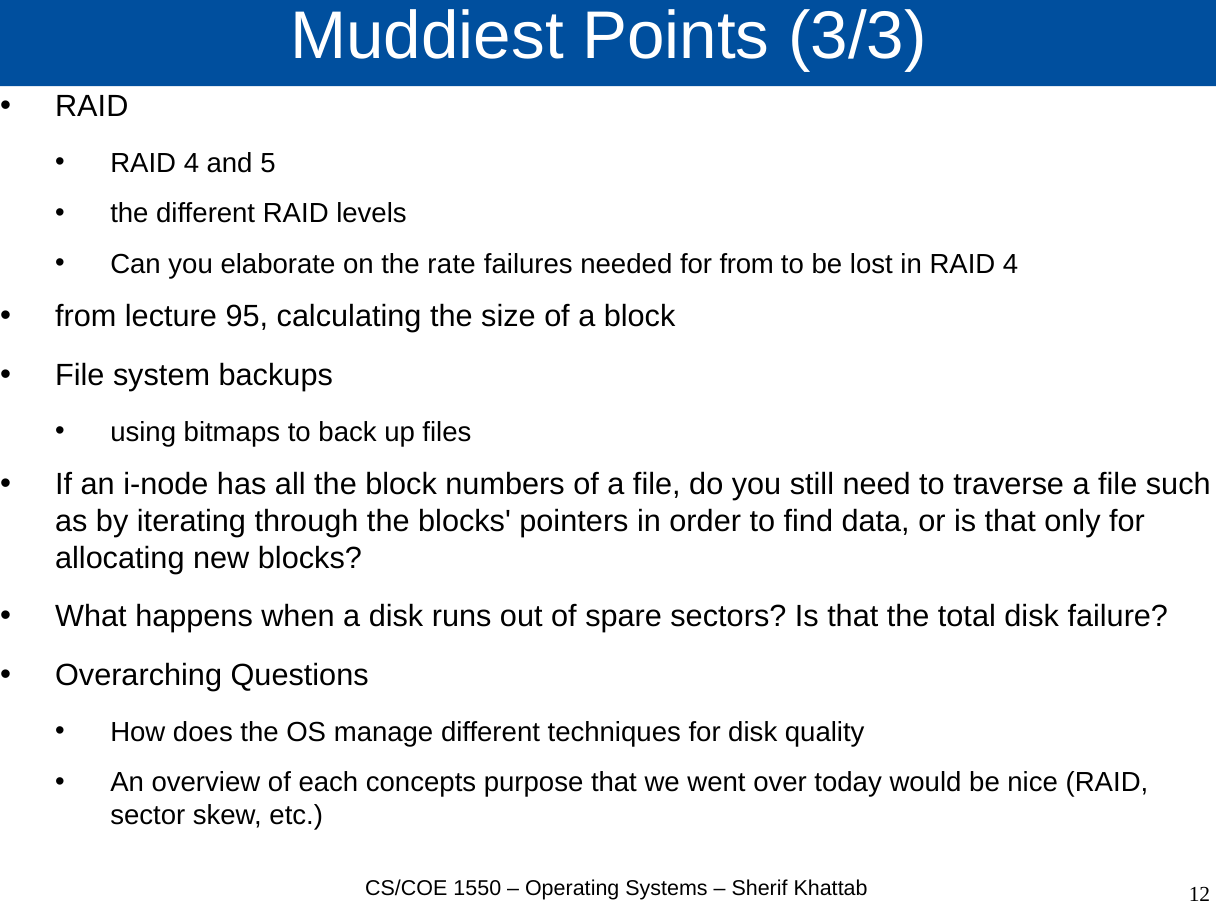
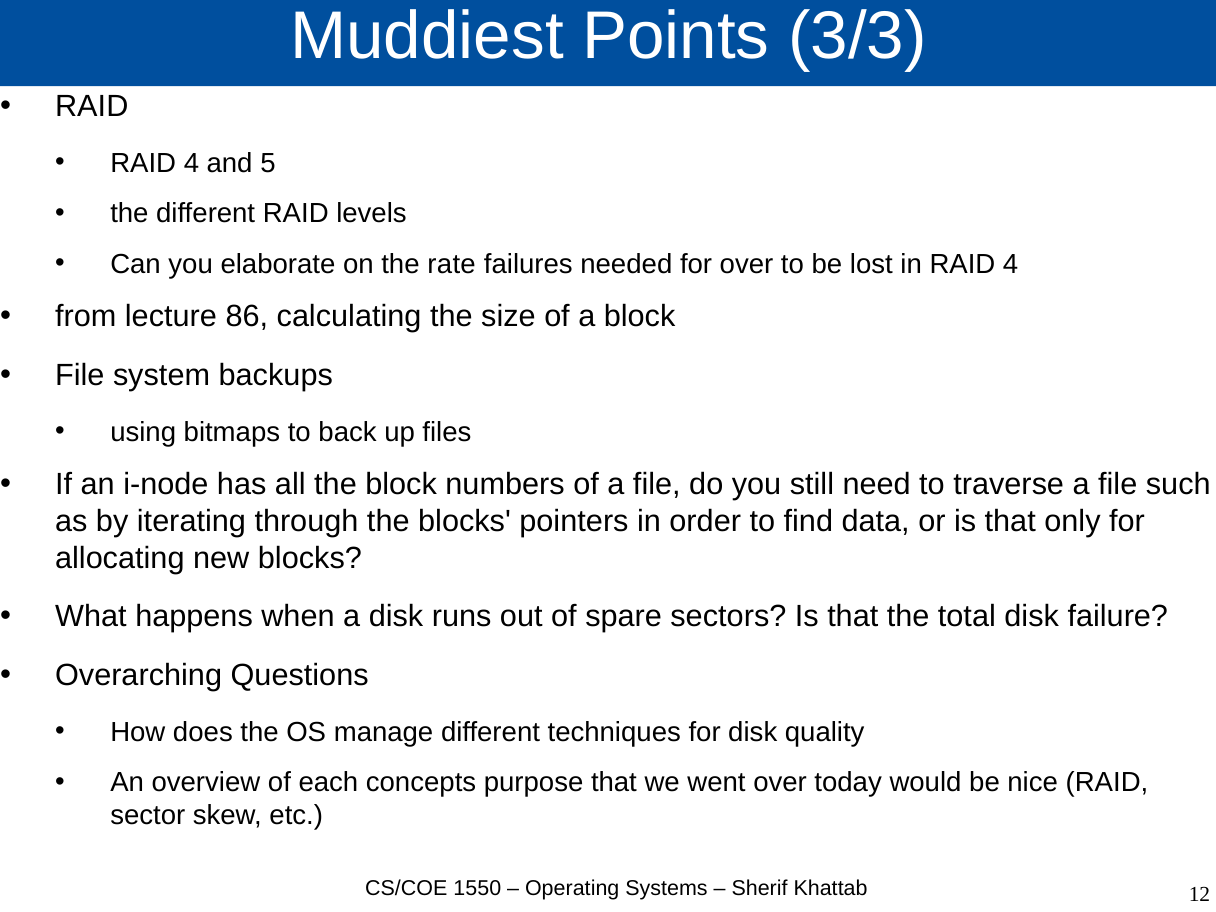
for from: from -> over (747, 264)
95: 95 -> 86 (247, 317)
